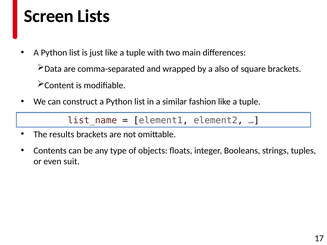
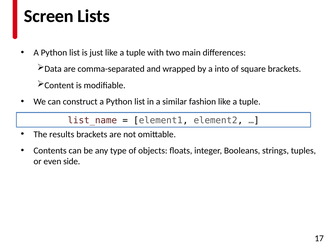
also: also -> into (222, 69)
suit: suit -> side (72, 162)
